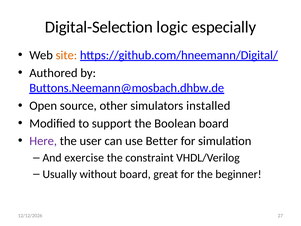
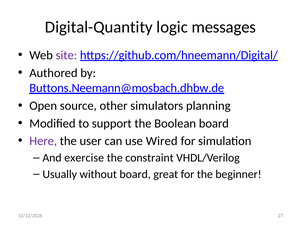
Digital-Selection: Digital-Selection -> Digital-Quantity (99, 27)
especially: especially -> messages (224, 27)
site colour: orange -> purple (66, 55)
installed: installed -> planning (208, 106)
Better: Better -> Wired (162, 141)
